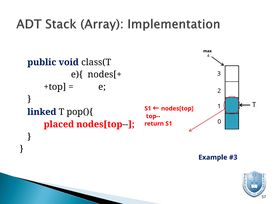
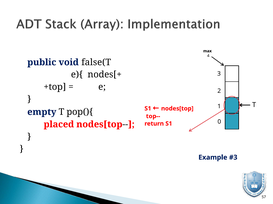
class(T: class(T -> false(T (96, 63)
linked: linked -> empty (42, 112)
